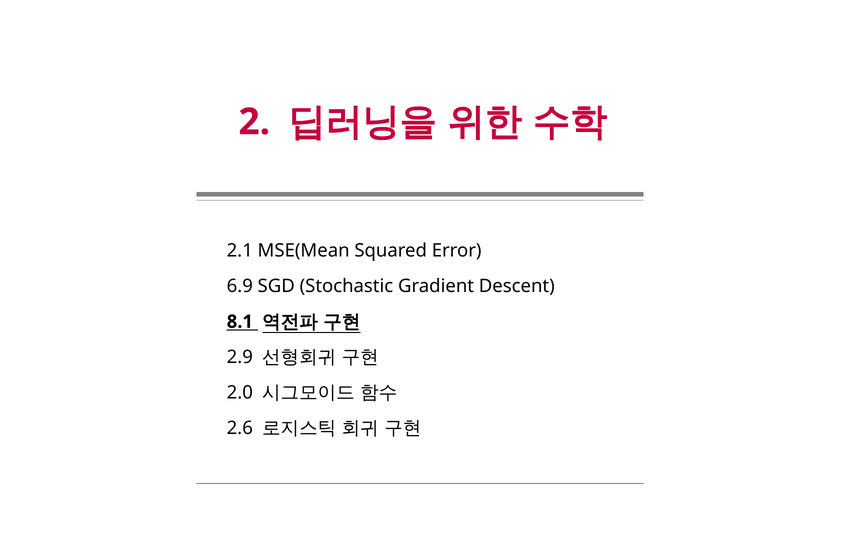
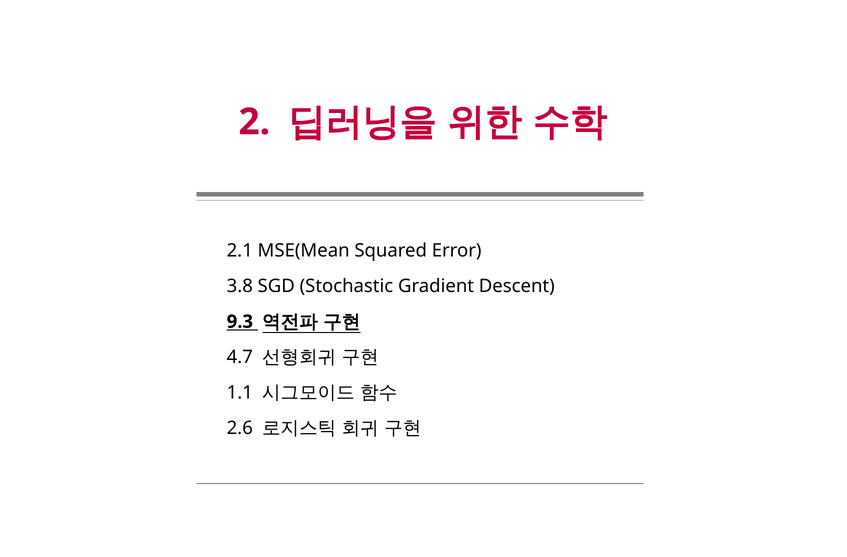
6.9: 6.9 -> 3.8 (240, 286)
8.1: 8.1 -> 9.3 (240, 321)
2.9: 2.9 -> 4.7 (240, 357)
2.0: 2.0 -> 1.1 (240, 392)
